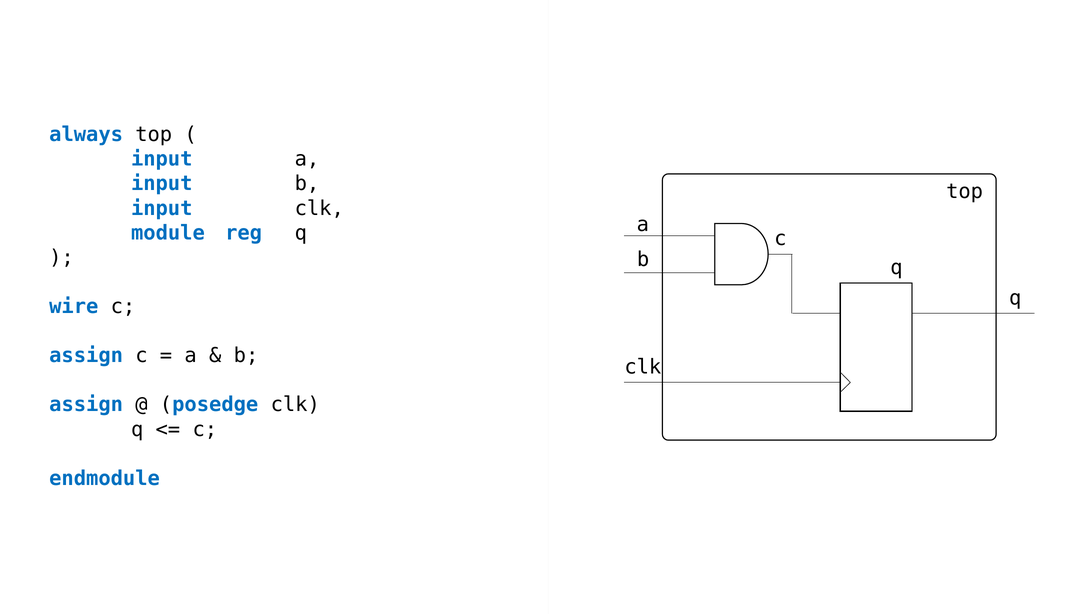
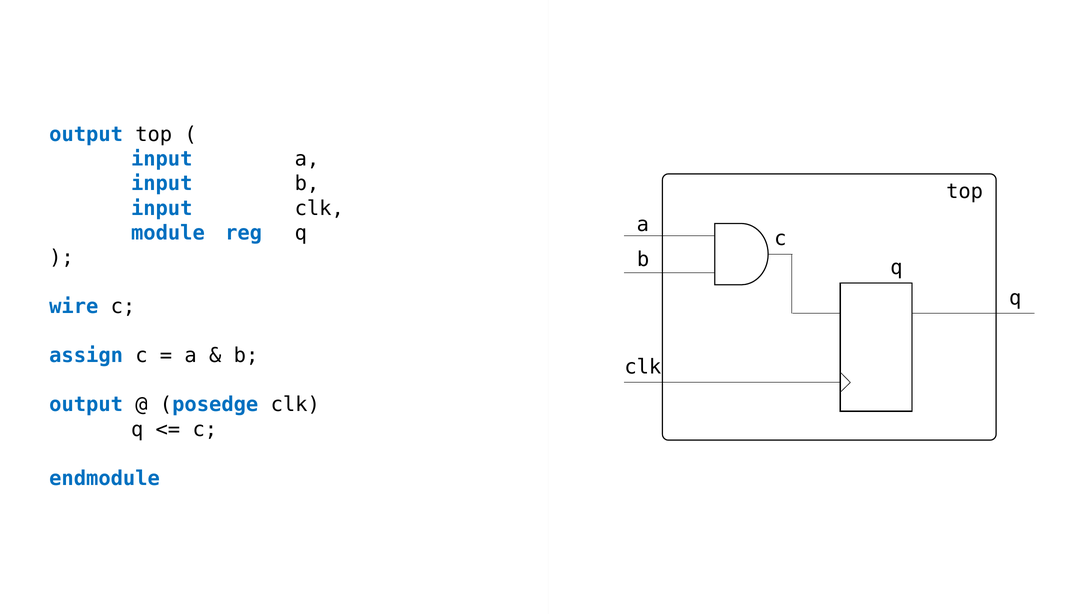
always: always -> output (86, 135)
assign: assign -> output (86, 405)
